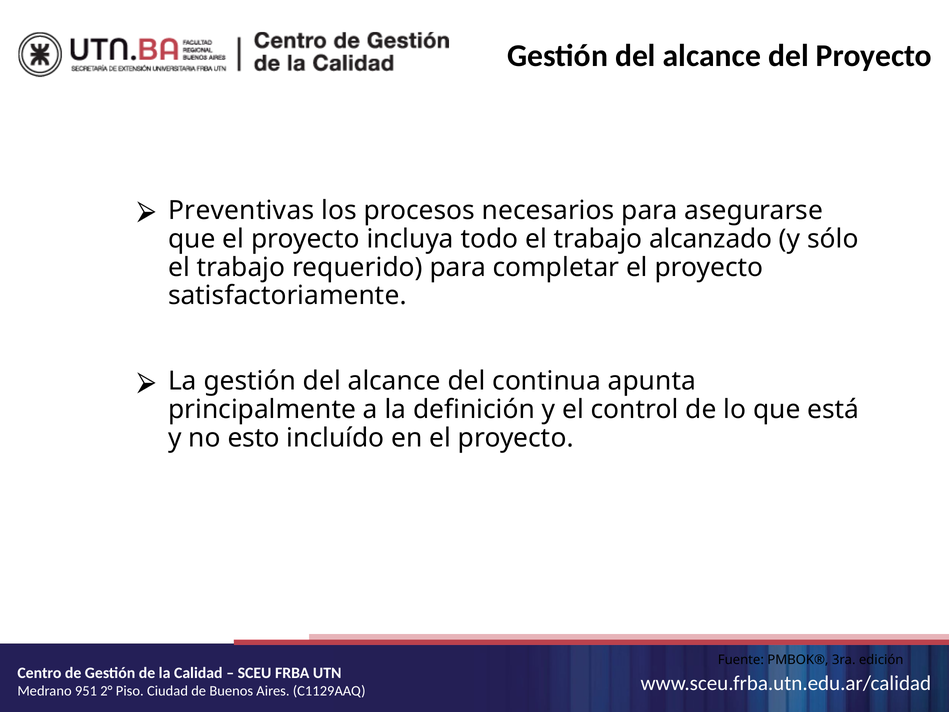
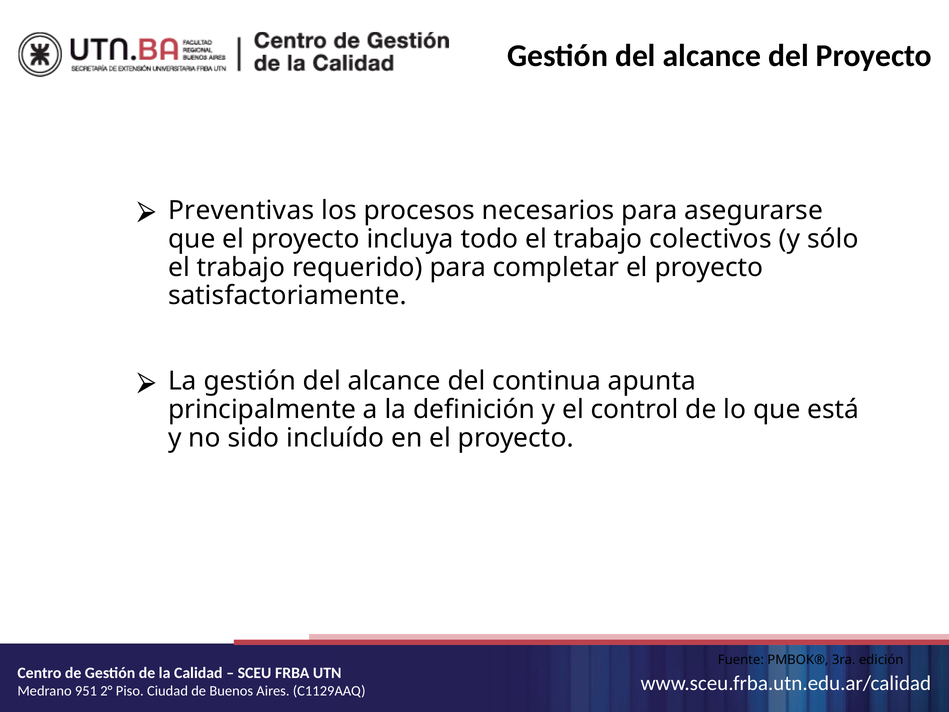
alcanzado: alcanzado -> colectivos (710, 239)
esto: esto -> sido (254, 438)
